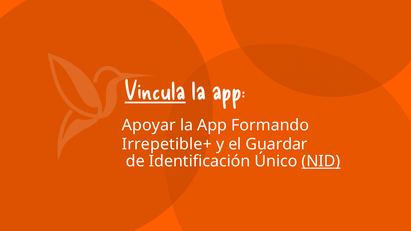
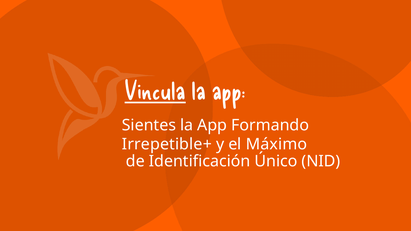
Apoyar: Apoyar -> Sientes (149, 125)
Guardar: Guardar -> Máximo (276, 144)
NID underline: present -> none (321, 161)
